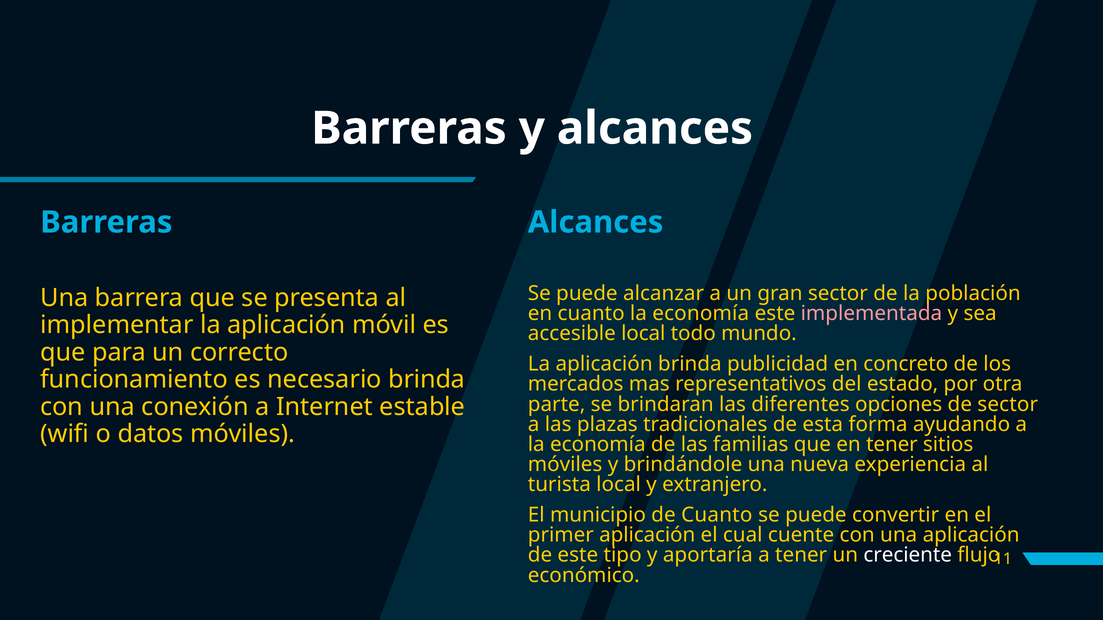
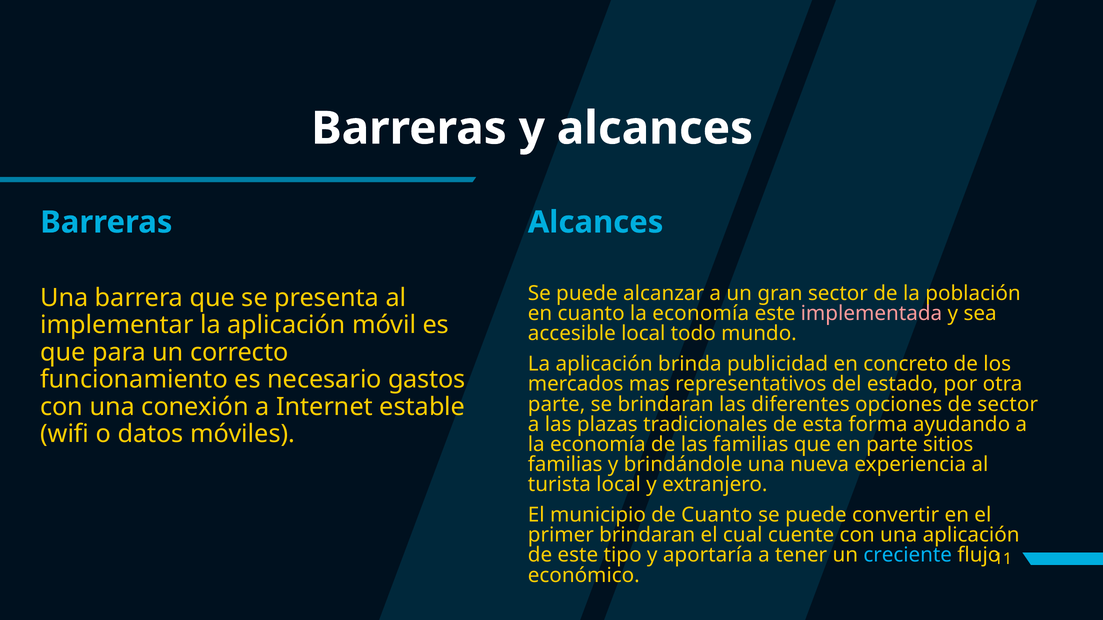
necesario brinda: brinda -> gastos (427, 380)
en tener: tener -> parte (892, 445)
móviles: móviles -> familias (565, 465)
primer aplicación: aplicación -> brindaran (647, 535)
creciente colour: white -> light blue (908, 556)
